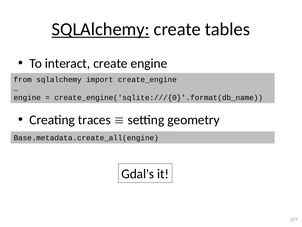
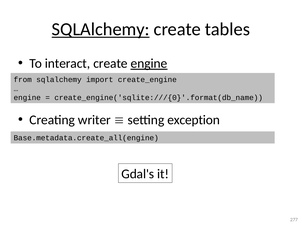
engine underline: none -> present (149, 63)
traces: traces -> writer (94, 120)
geometry: geometry -> exception (194, 120)
